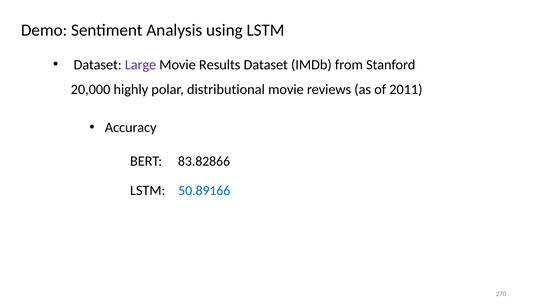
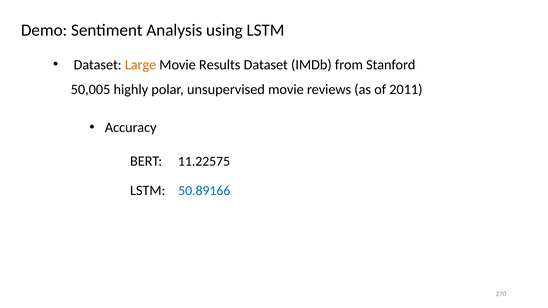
Large colour: purple -> orange (141, 65)
20,000: 20,000 -> 50,005 (91, 90)
distributional: distributional -> unsupervised (226, 90)
83.82866: 83.82866 -> 11.22575 (204, 161)
